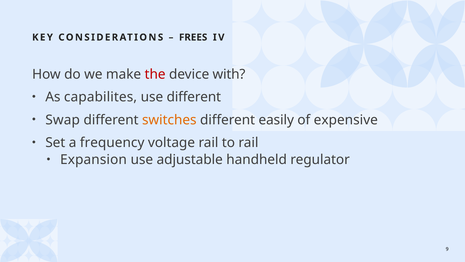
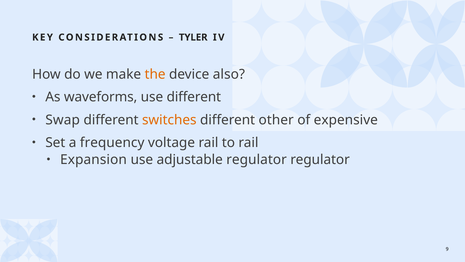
FREES: FREES -> TYLER (193, 37)
the colour: red -> orange (155, 74)
with: with -> also (229, 74)
capabilites: capabilites -> waveforms (101, 97)
easily: easily -> other (276, 120)
adjustable handheld: handheld -> regulator (257, 159)
